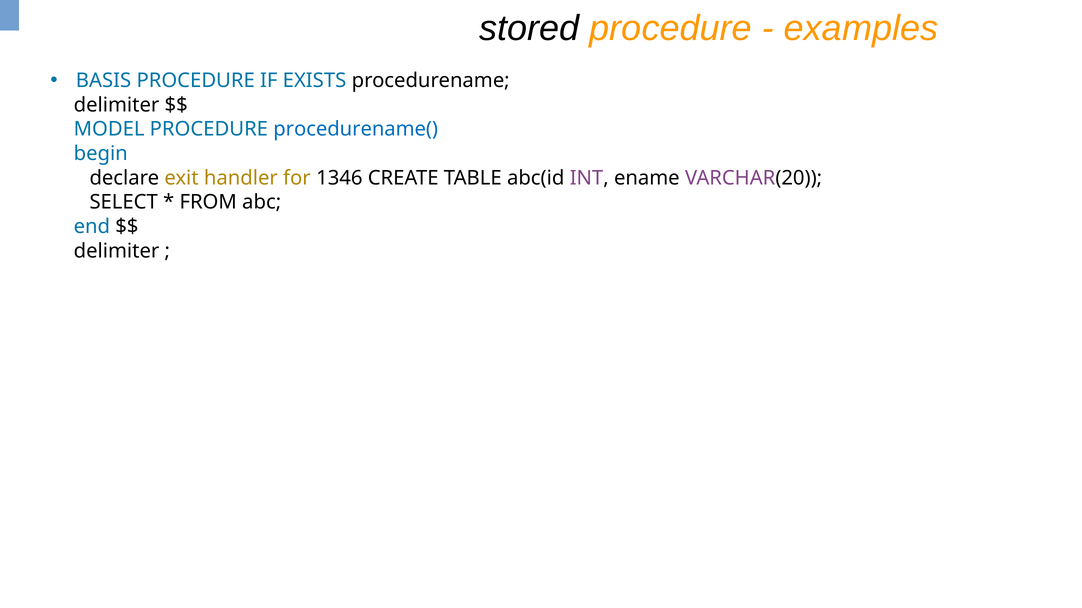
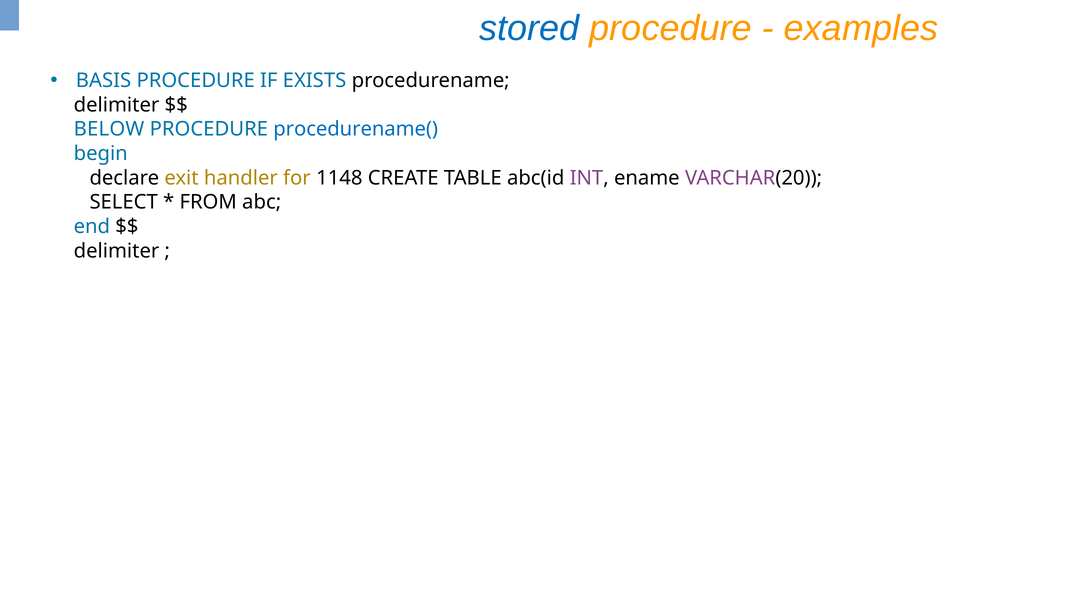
stored colour: black -> blue (529, 28)
MODEL: MODEL -> BELOW (109, 129)
1346: 1346 -> 1148 (339, 178)
